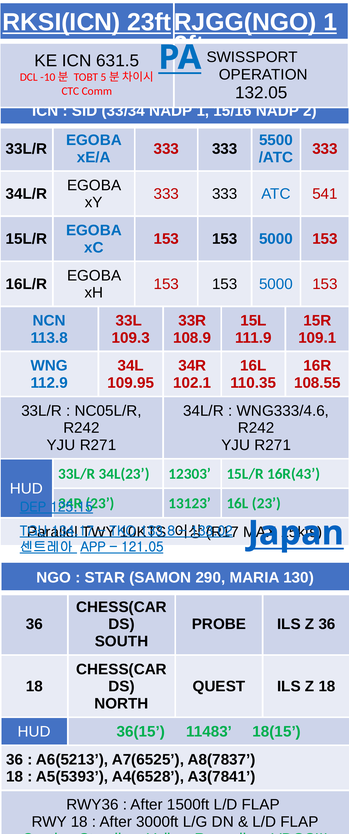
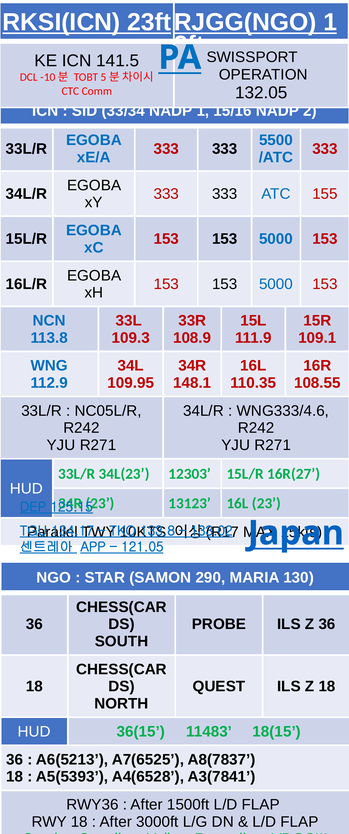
631.5: 631.5 -> 141.5 (118, 61)
541: 541 -> 155 (325, 194)
102.1: 102.1 -> 148.1 (192, 383)
16R(43: 16R(43 -> 16R(27 (294, 474)
